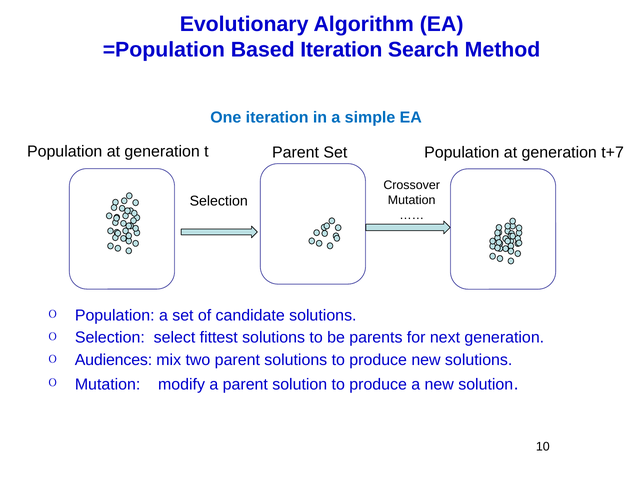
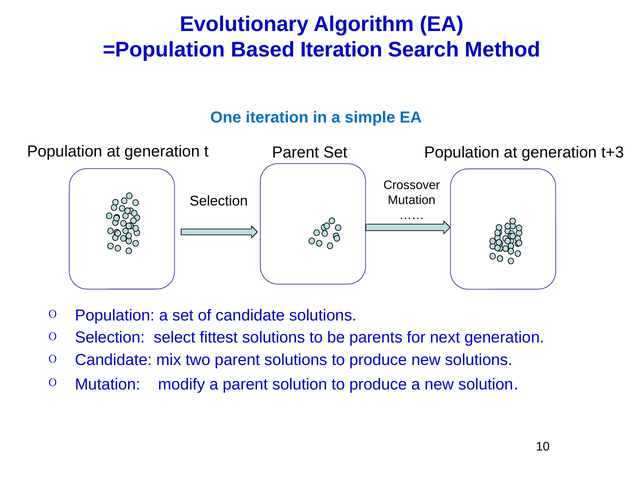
t+7: t+7 -> t+3 (613, 153)
Audiences: Audiences -> Candidate (113, 360)
